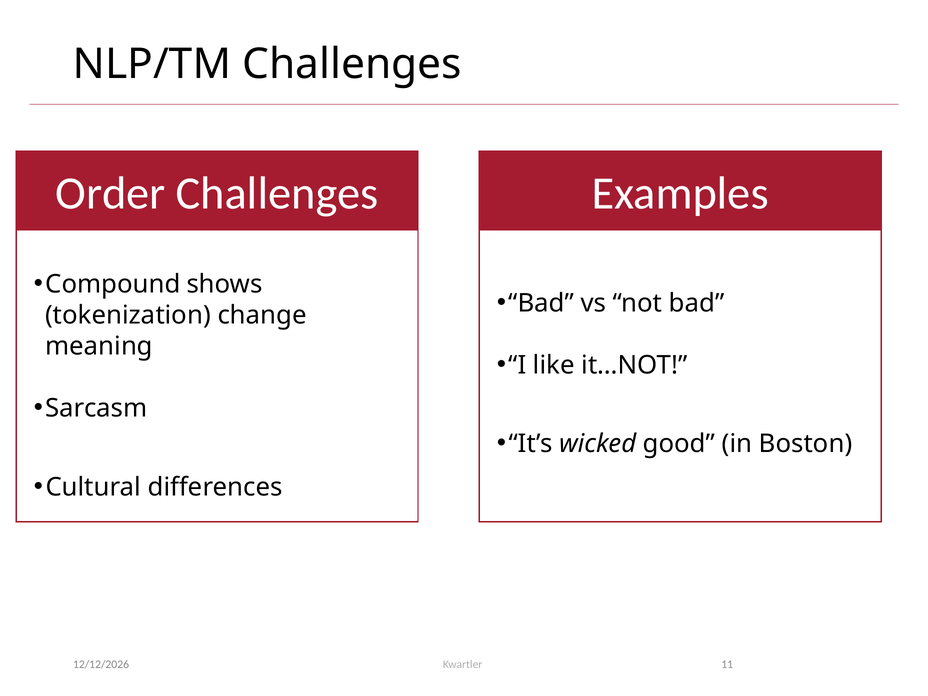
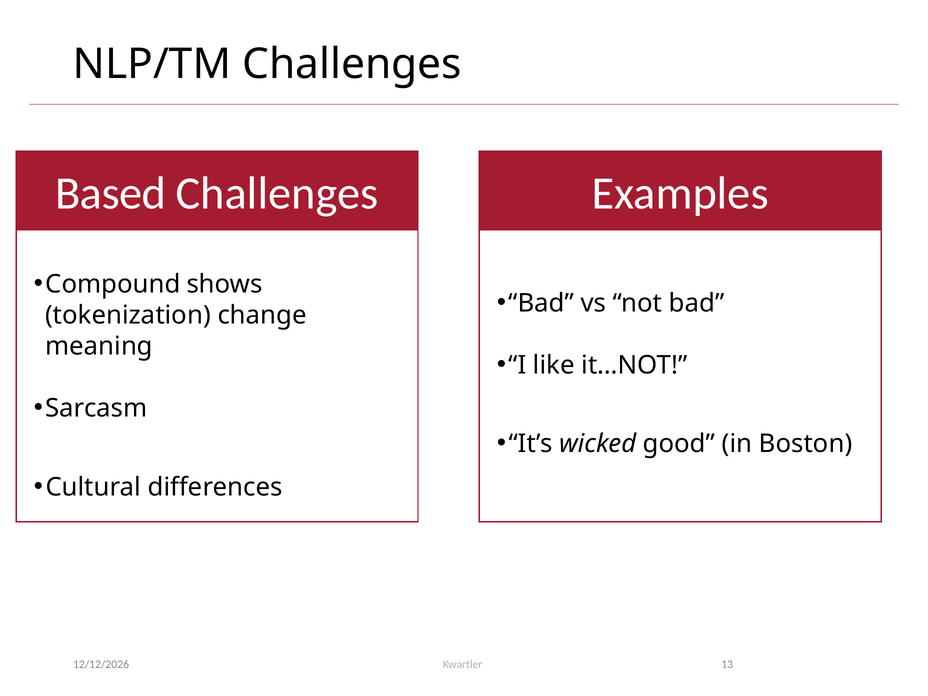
Order: Order -> Based (111, 194)
11: 11 -> 13 (727, 664)
